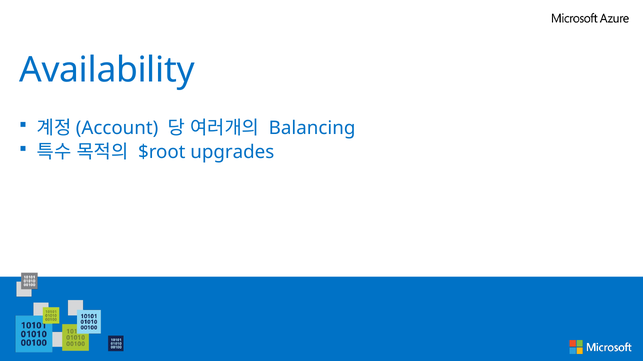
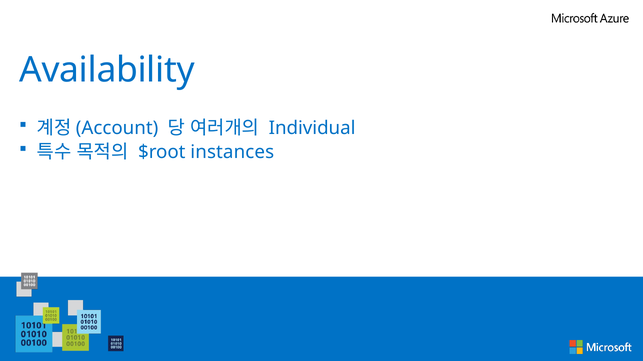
Balancing: Balancing -> Individual (312, 128)
upgrades: upgrades -> instances (232, 152)
